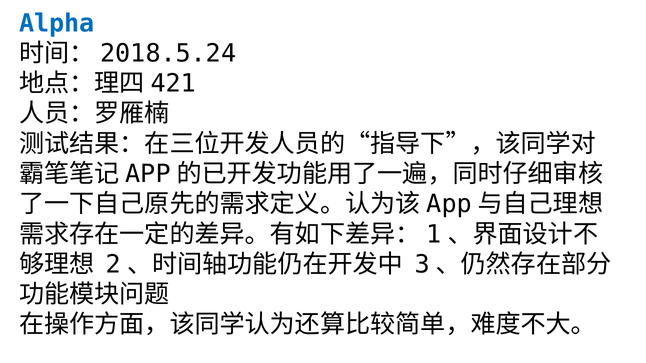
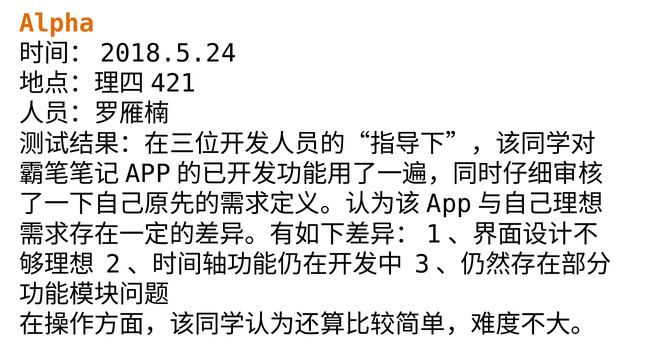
Alpha colour: blue -> orange (57, 23)
